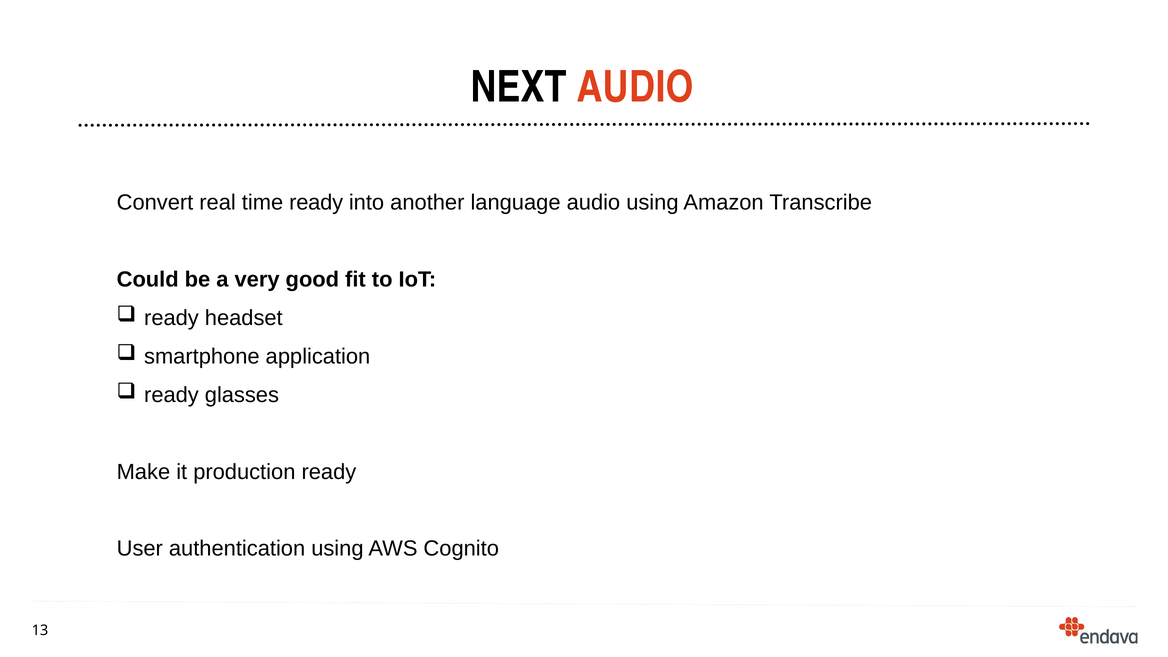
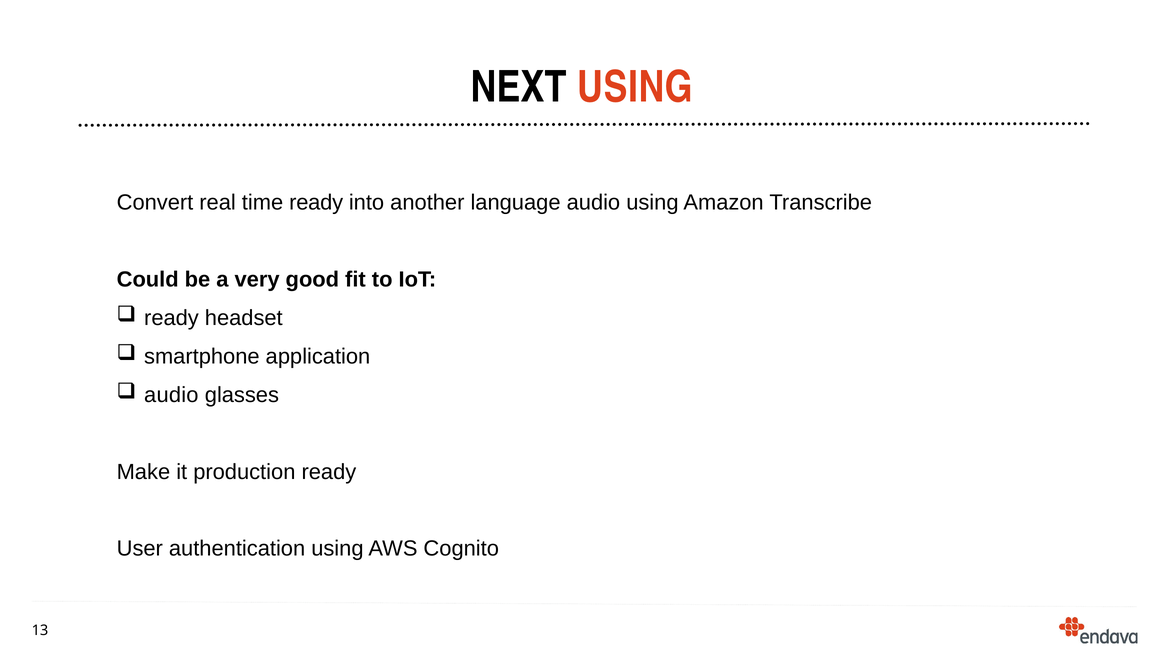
NEXT AUDIO: AUDIO -> USING (635, 87)
ready: ready -> audio (171, 395)
